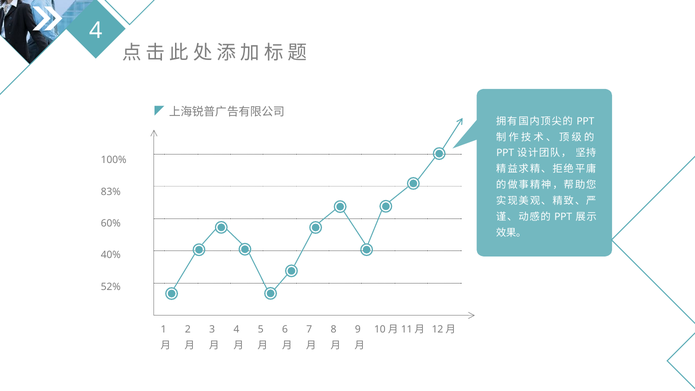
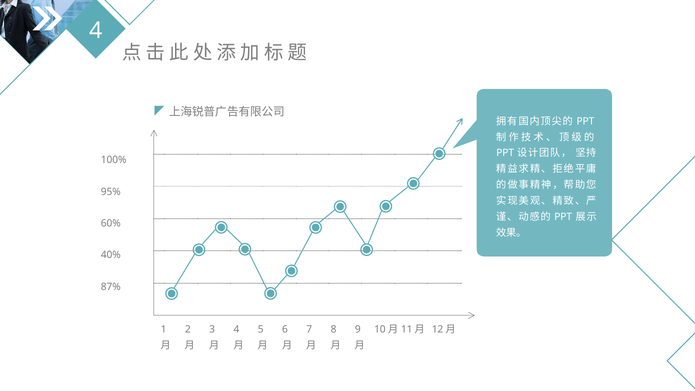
83%: 83% -> 95% (111, 192)
52%: 52% -> 87% (111, 287)
